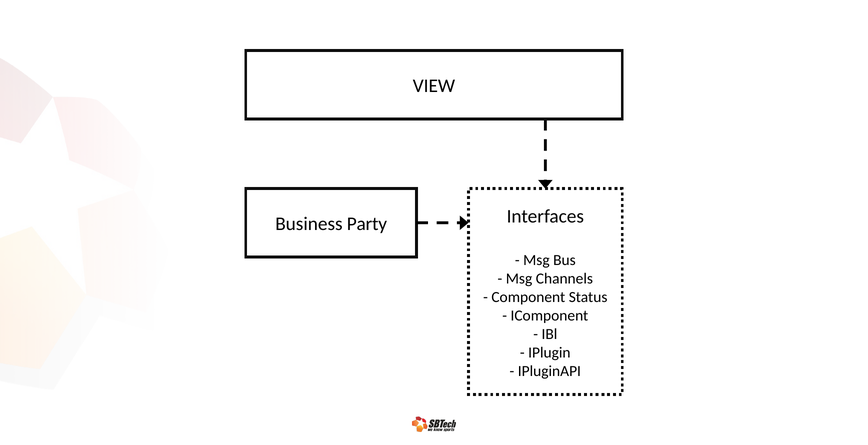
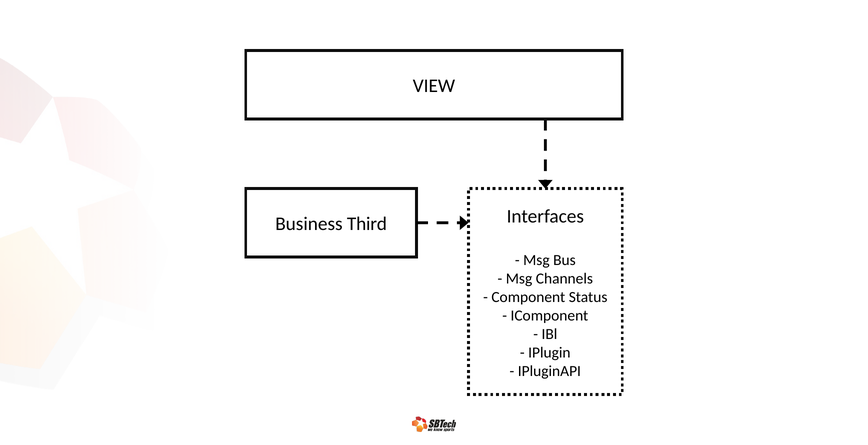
Party: Party -> Third (367, 224)
